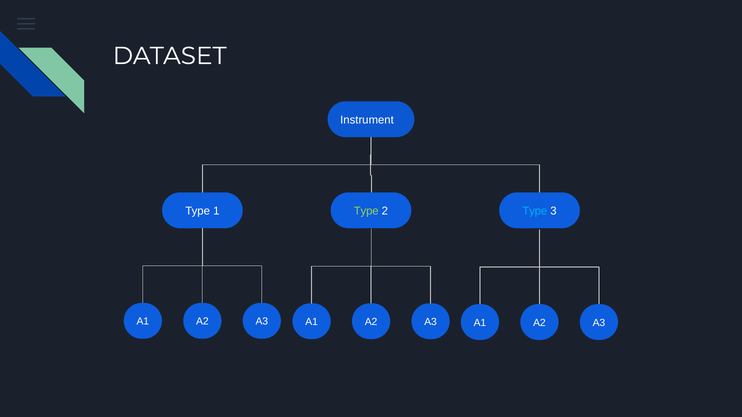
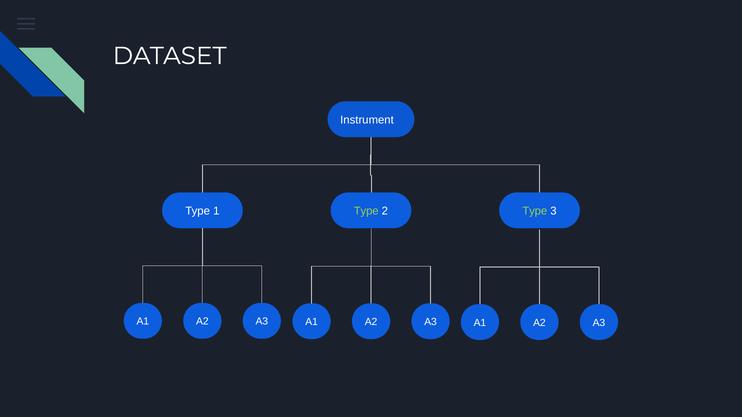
Type colour: light blue -> light green (535, 211)
